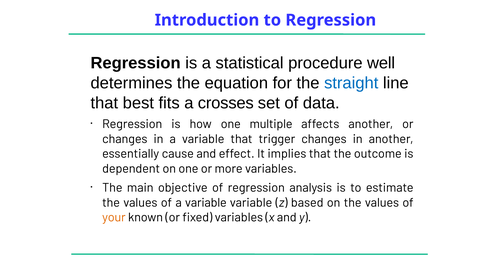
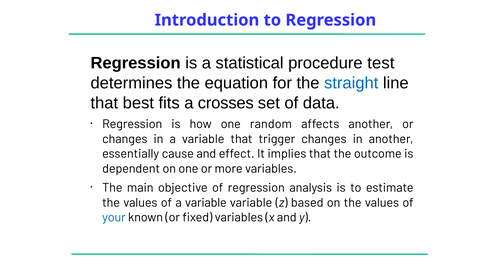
well: well -> test (381, 63)
multiple: multiple -> random (271, 124)
your colour: orange -> blue (114, 218)
